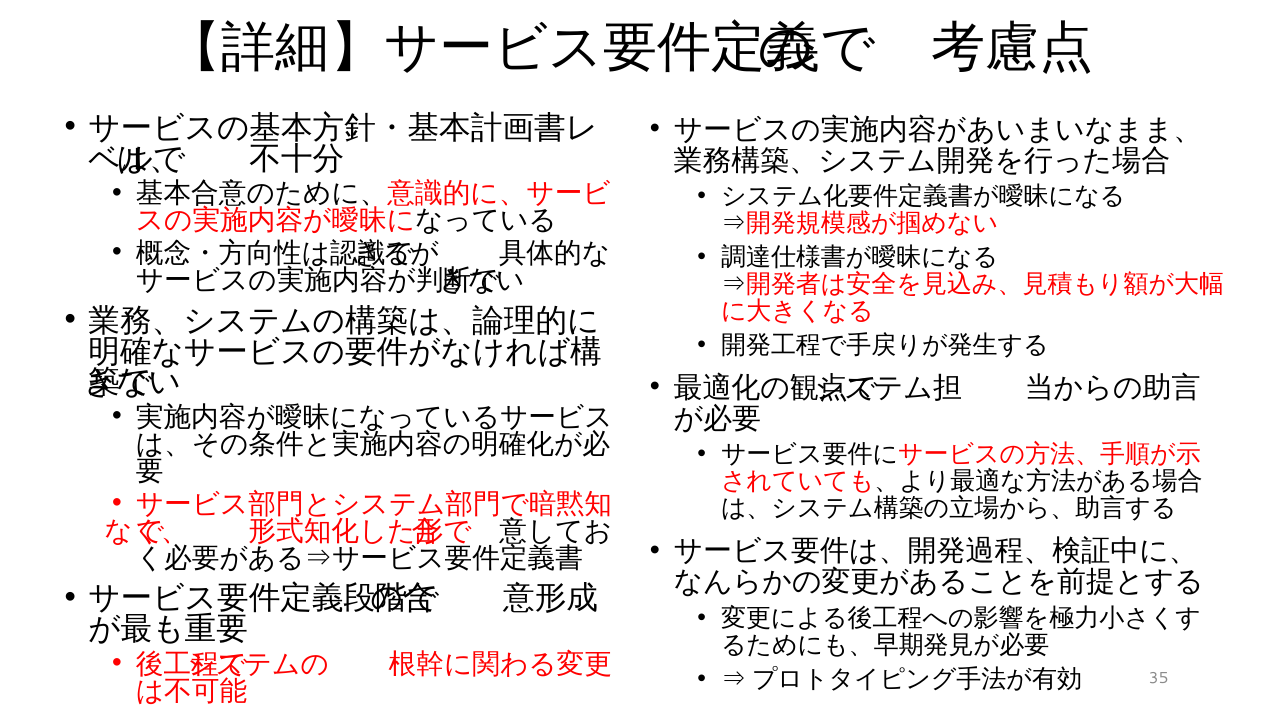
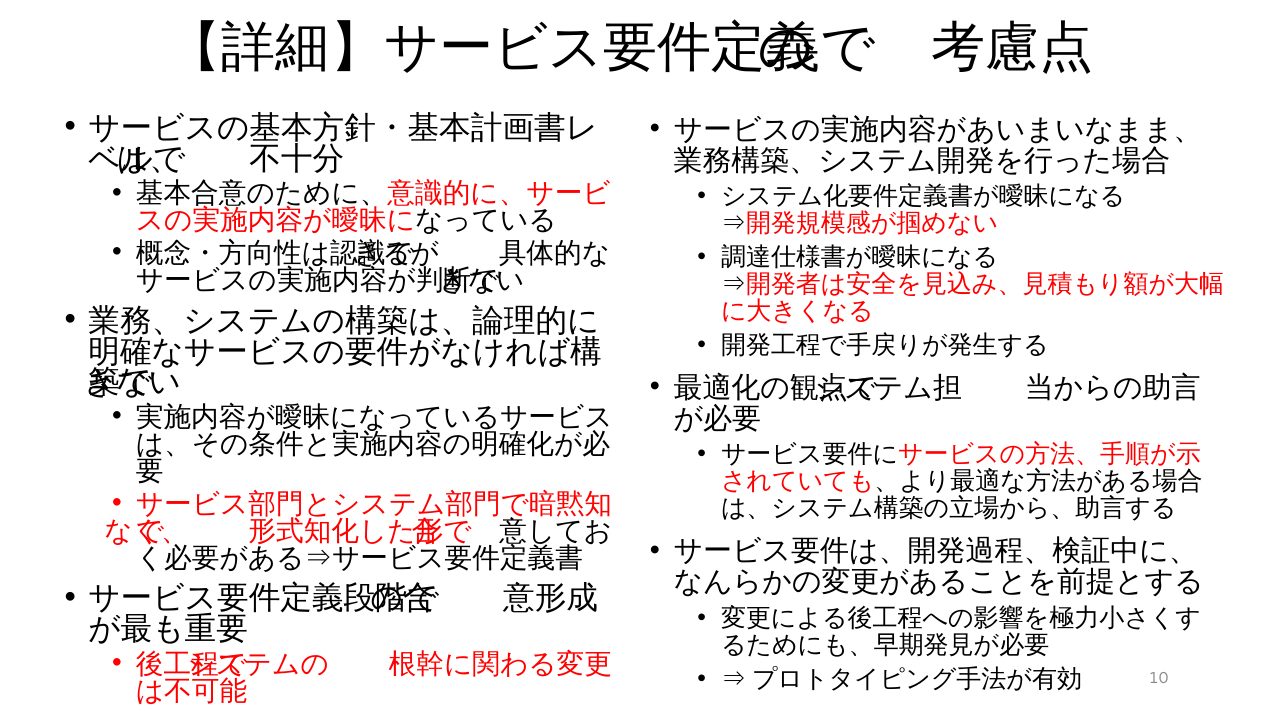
35: 35 -> 10 (1159, 678)
